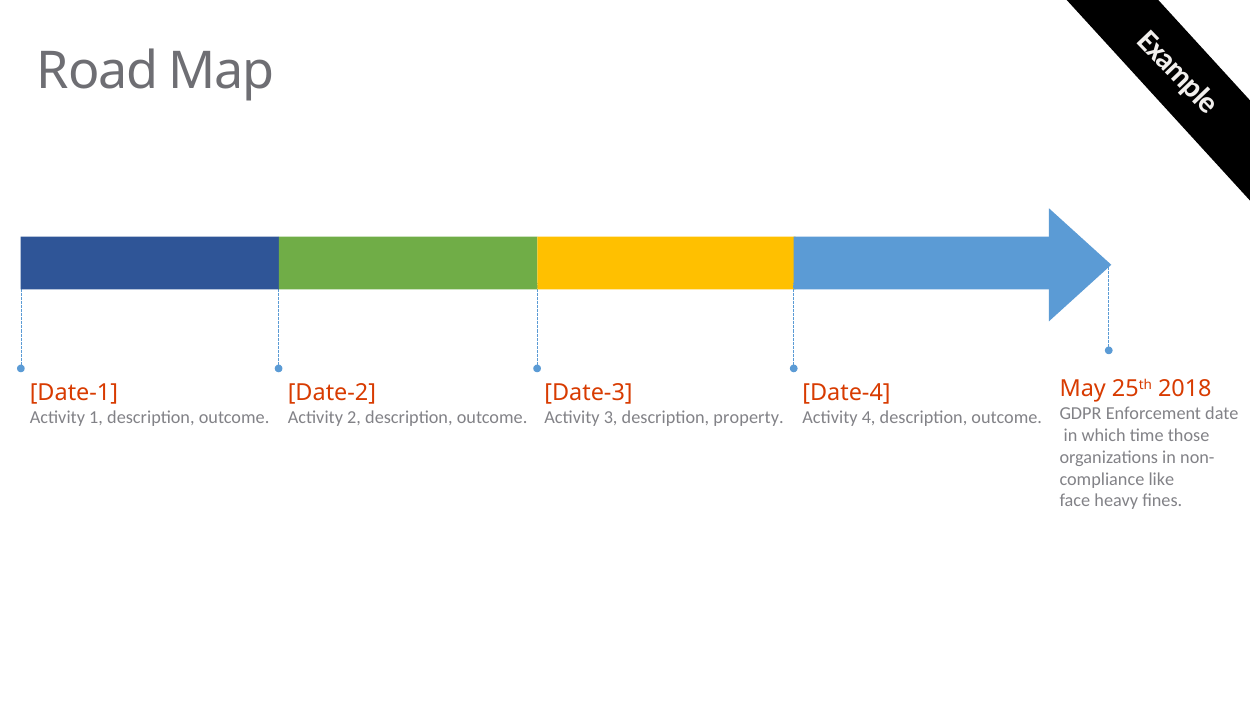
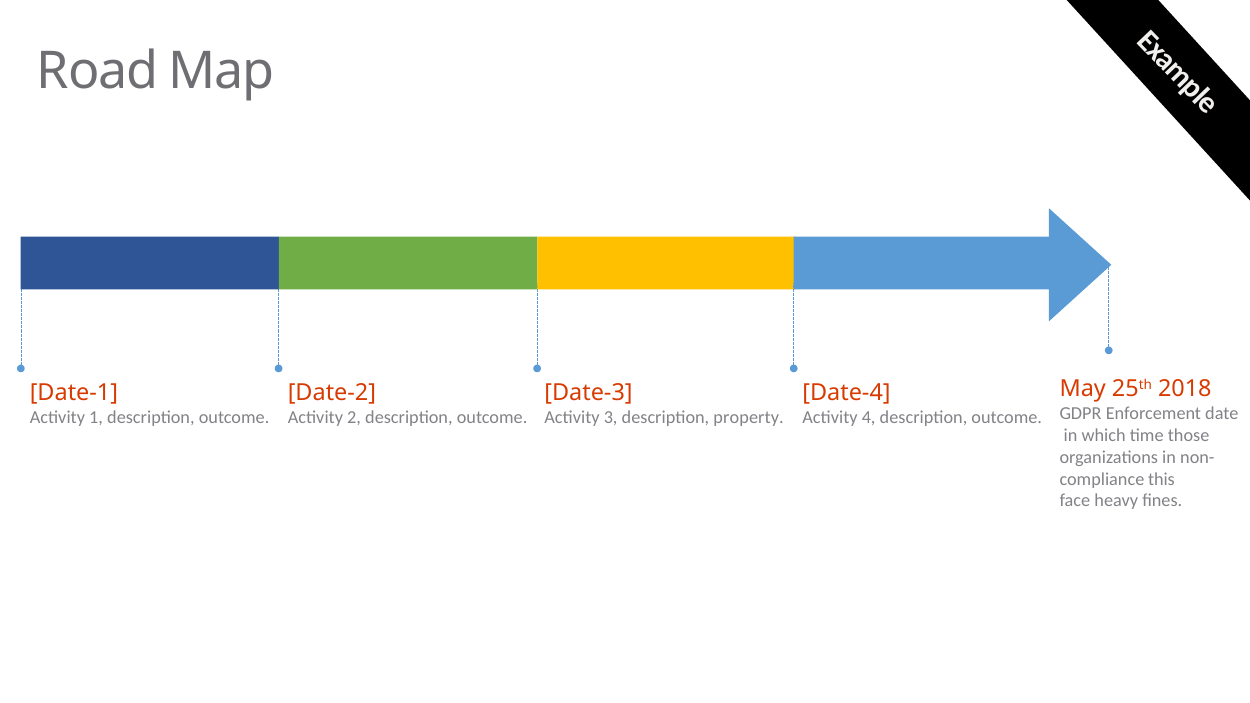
like: like -> this (1161, 479)
